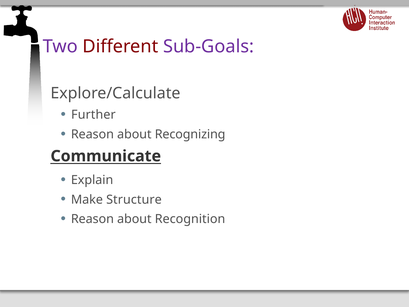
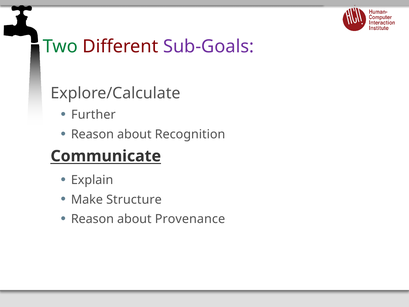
Two colour: purple -> green (60, 46)
Recognizing: Recognizing -> Recognition (190, 134)
Recognition: Recognition -> Provenance (190, 219)
